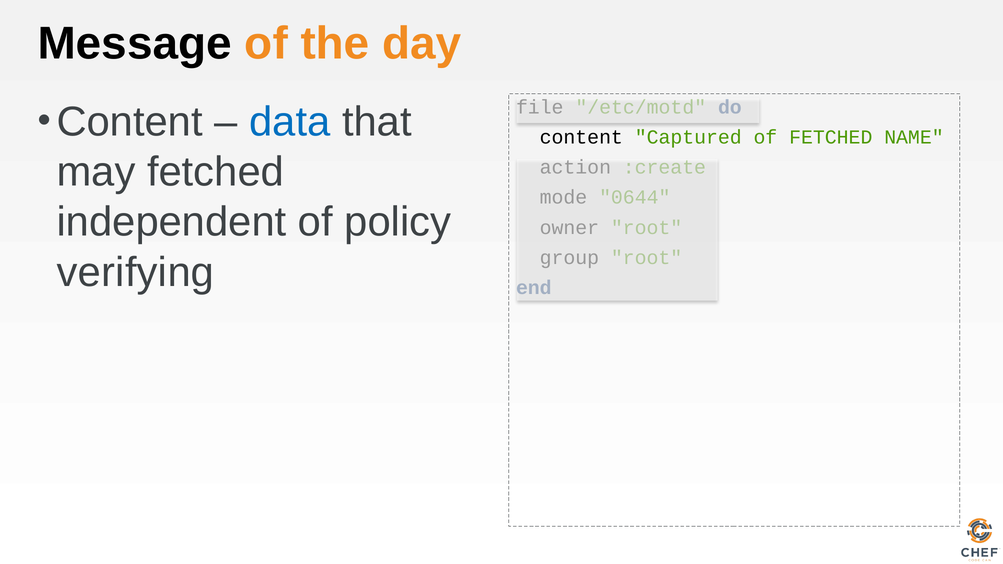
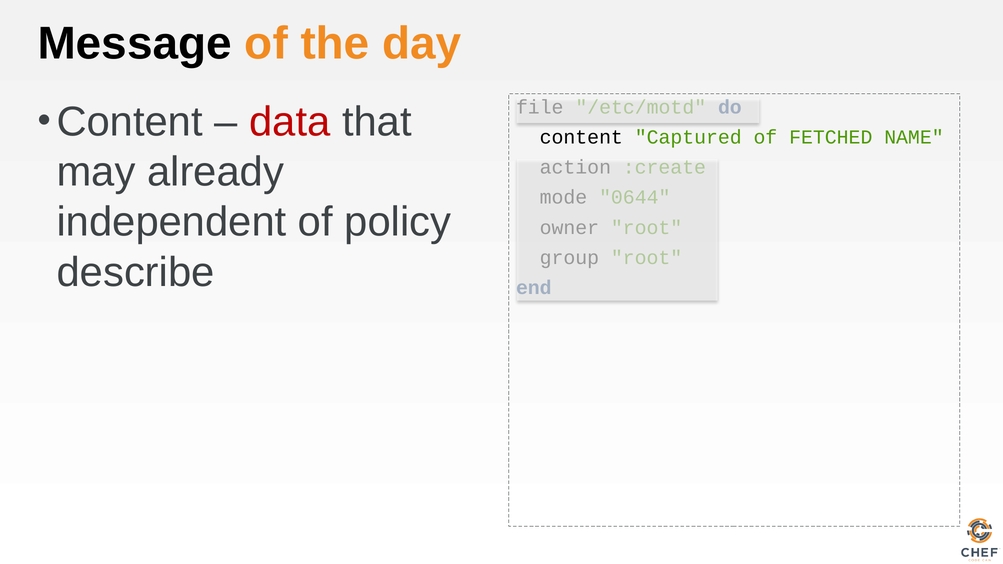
data colour: blue -> red (290, 122)
may fetched: fetched -> already (216, 172)
verifying: verifying -> describe (136, 272)
